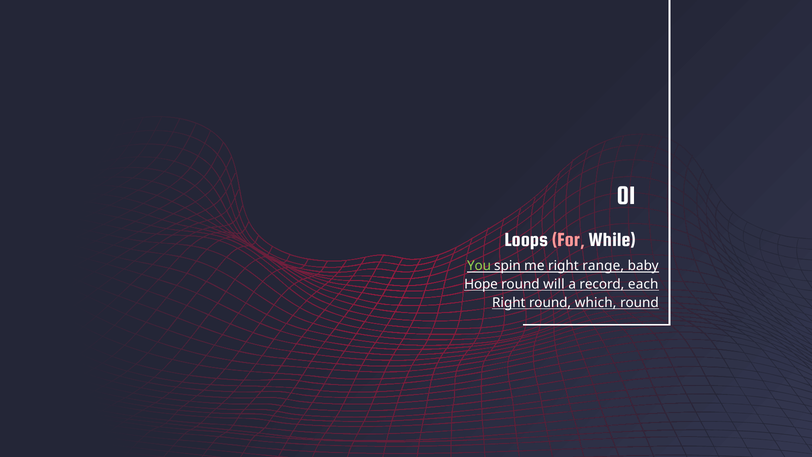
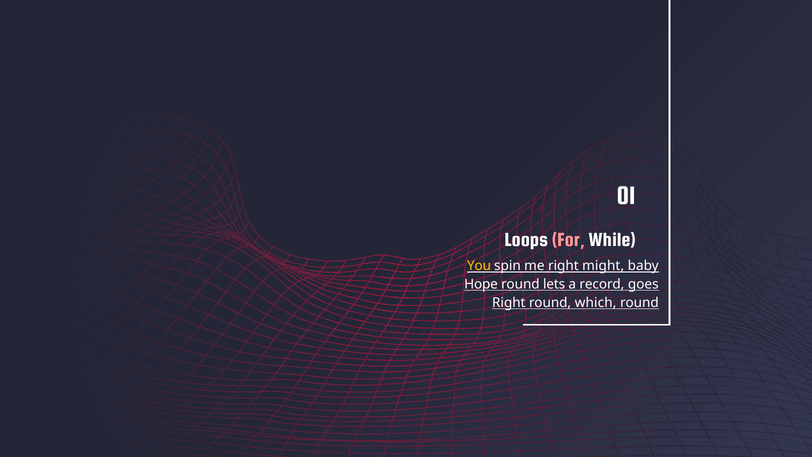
You colour: light green -> yellow (479, 266)
range: range -> might (603, 266)
will: will -> lets (554, 284)
each: each -> goes (643, 284)
